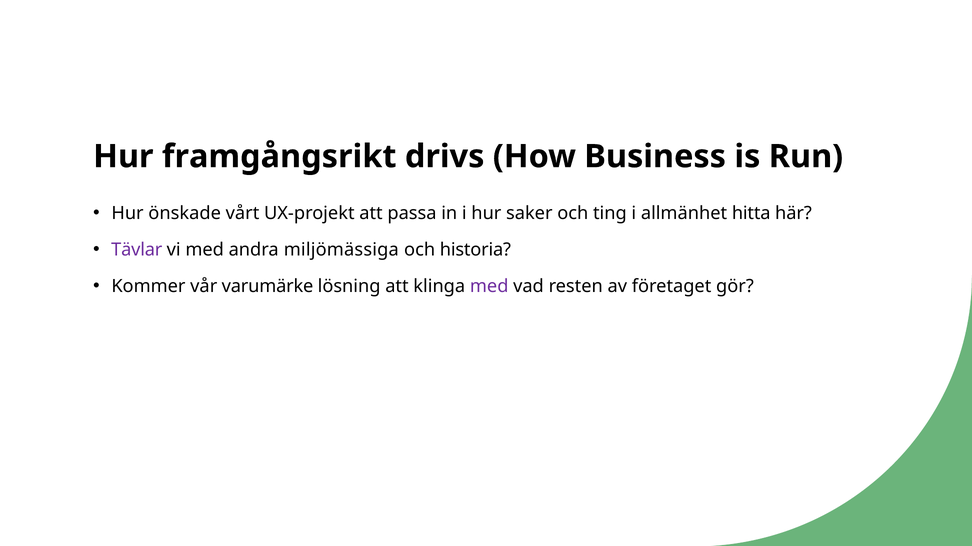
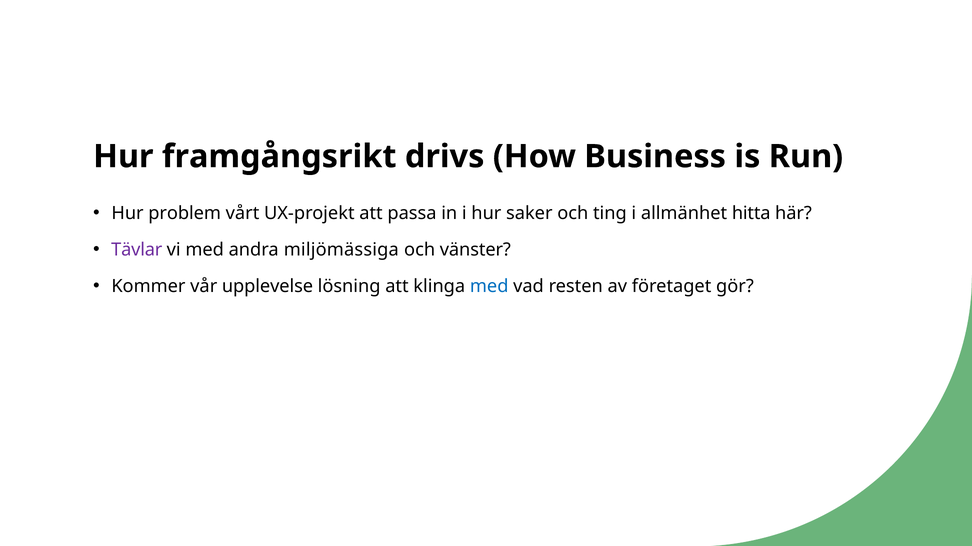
önskade: önskade -> problem (185, 214)
historia: historia -> vänster (475, 250)
varumärke: varumärke -> upplevelse (268, 286)
med colour: purple -> blue (489, 286)
